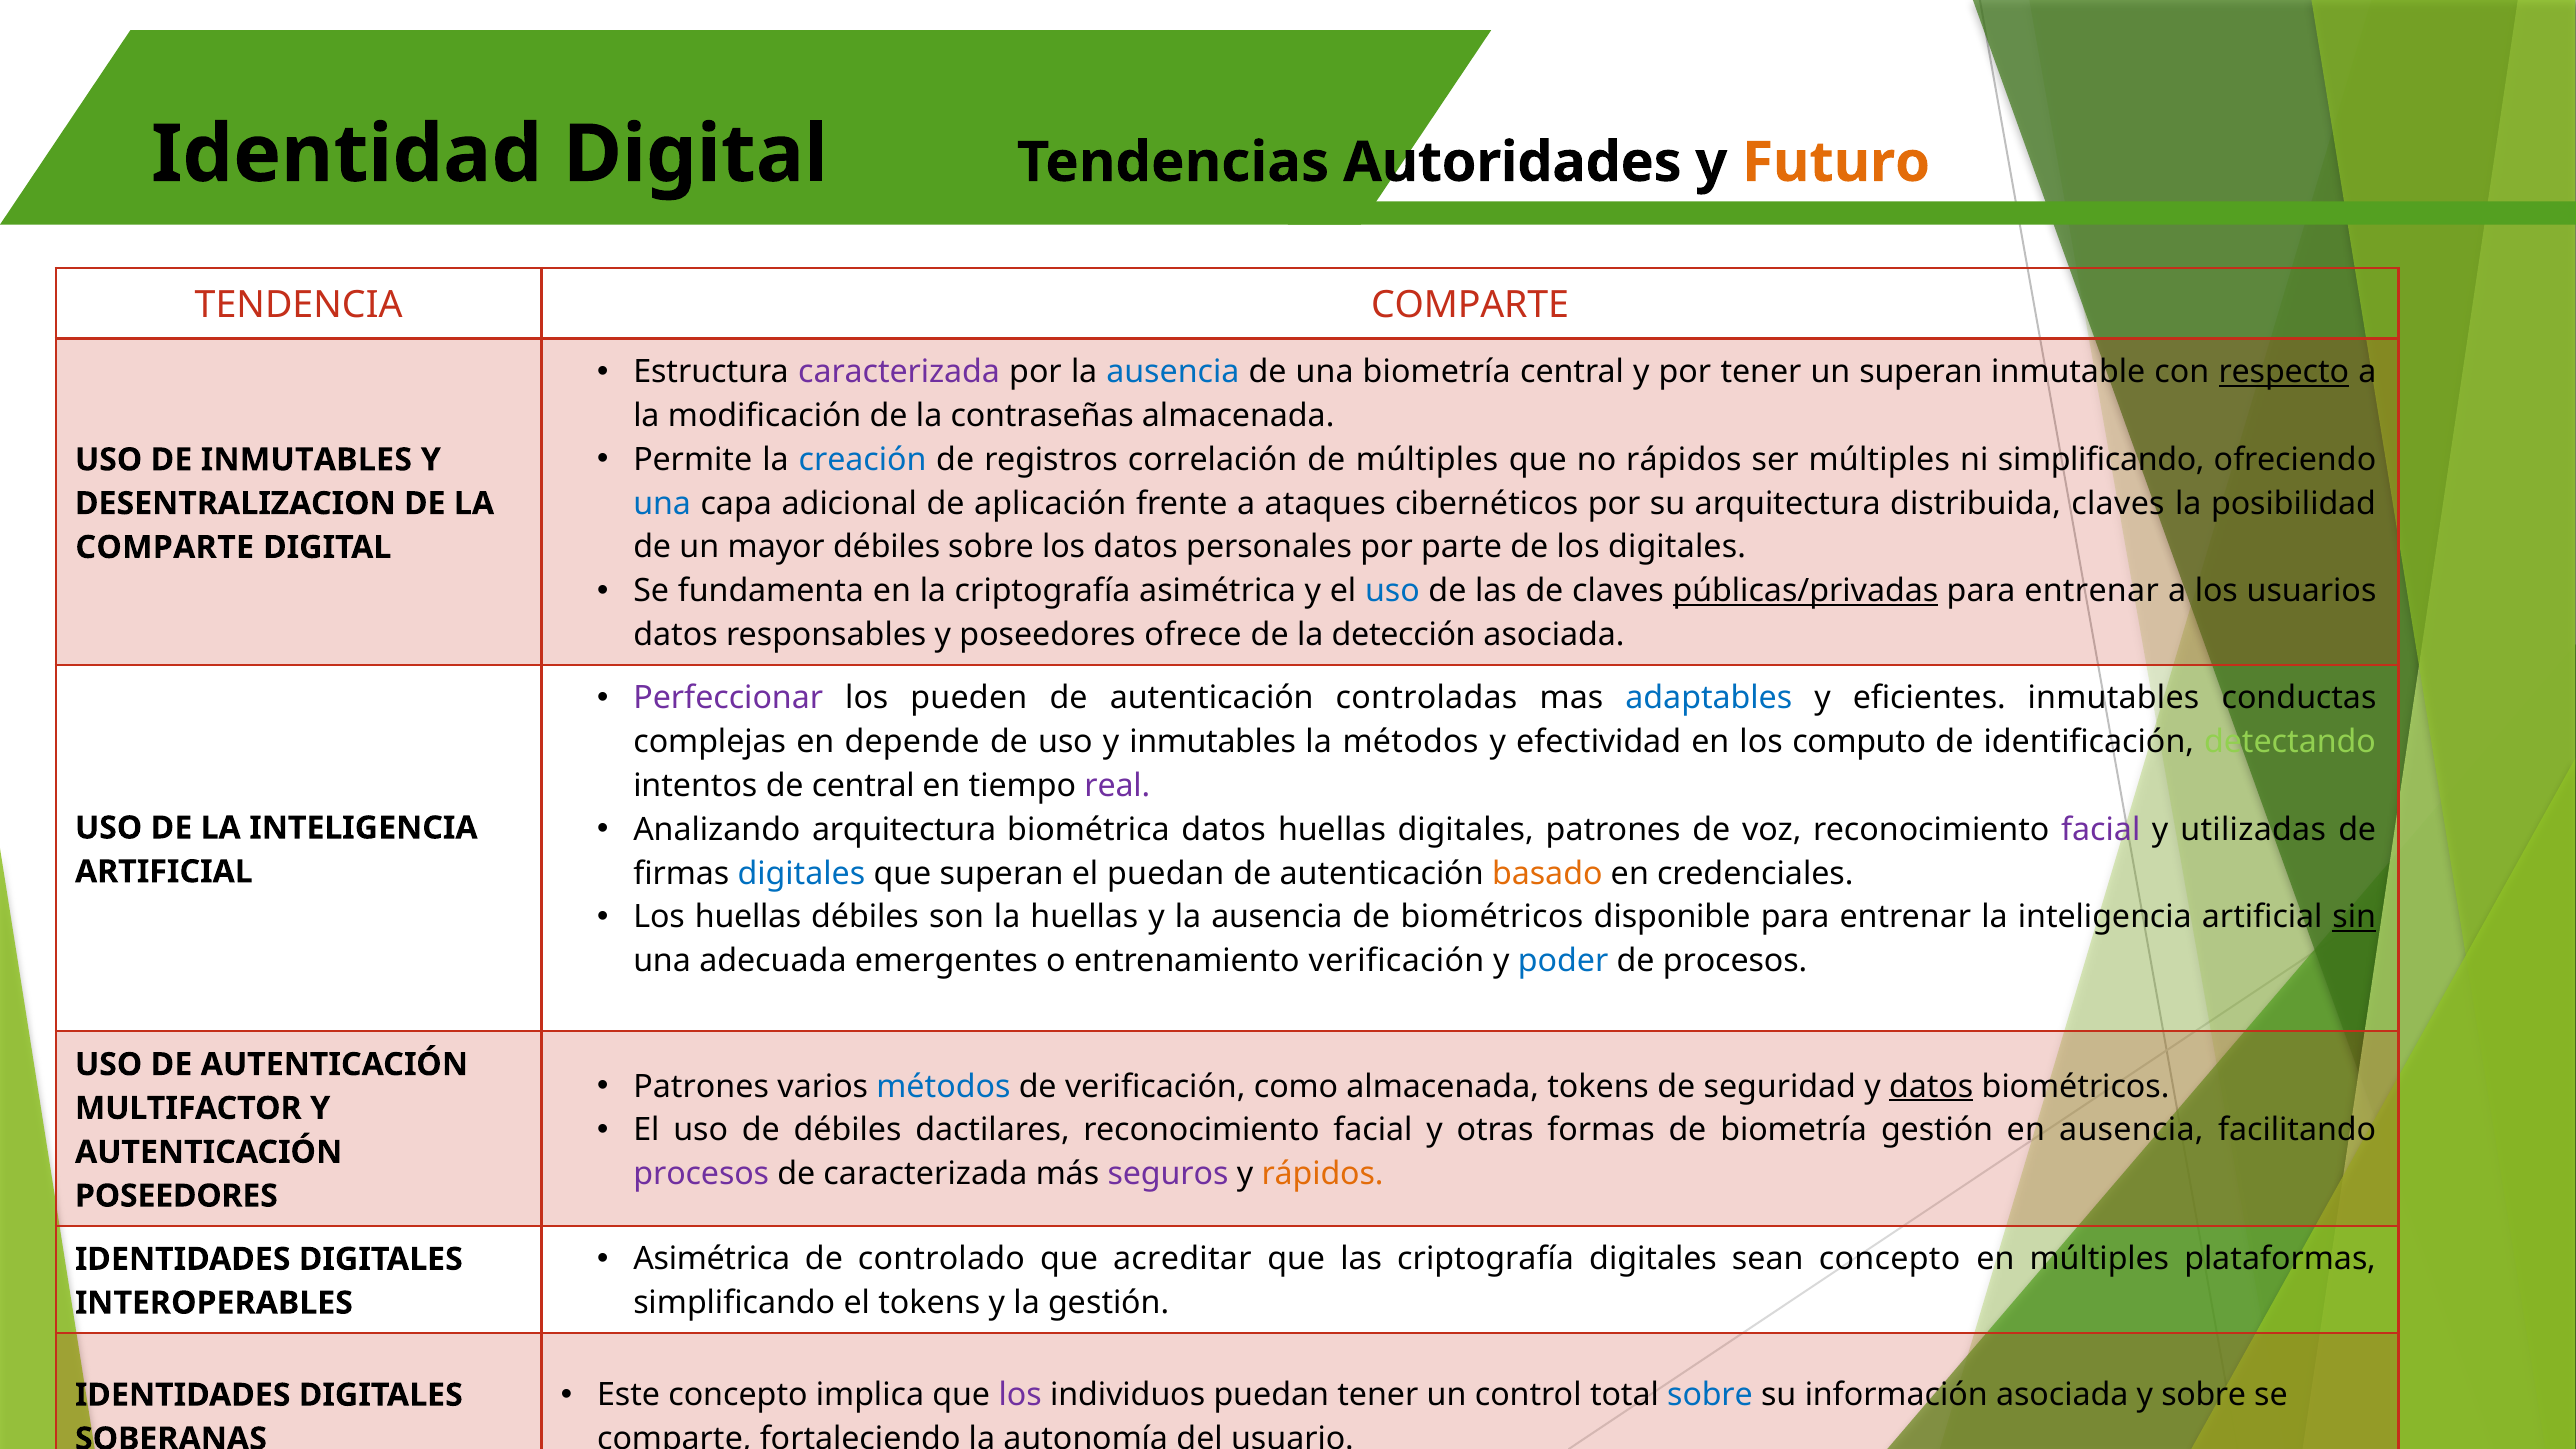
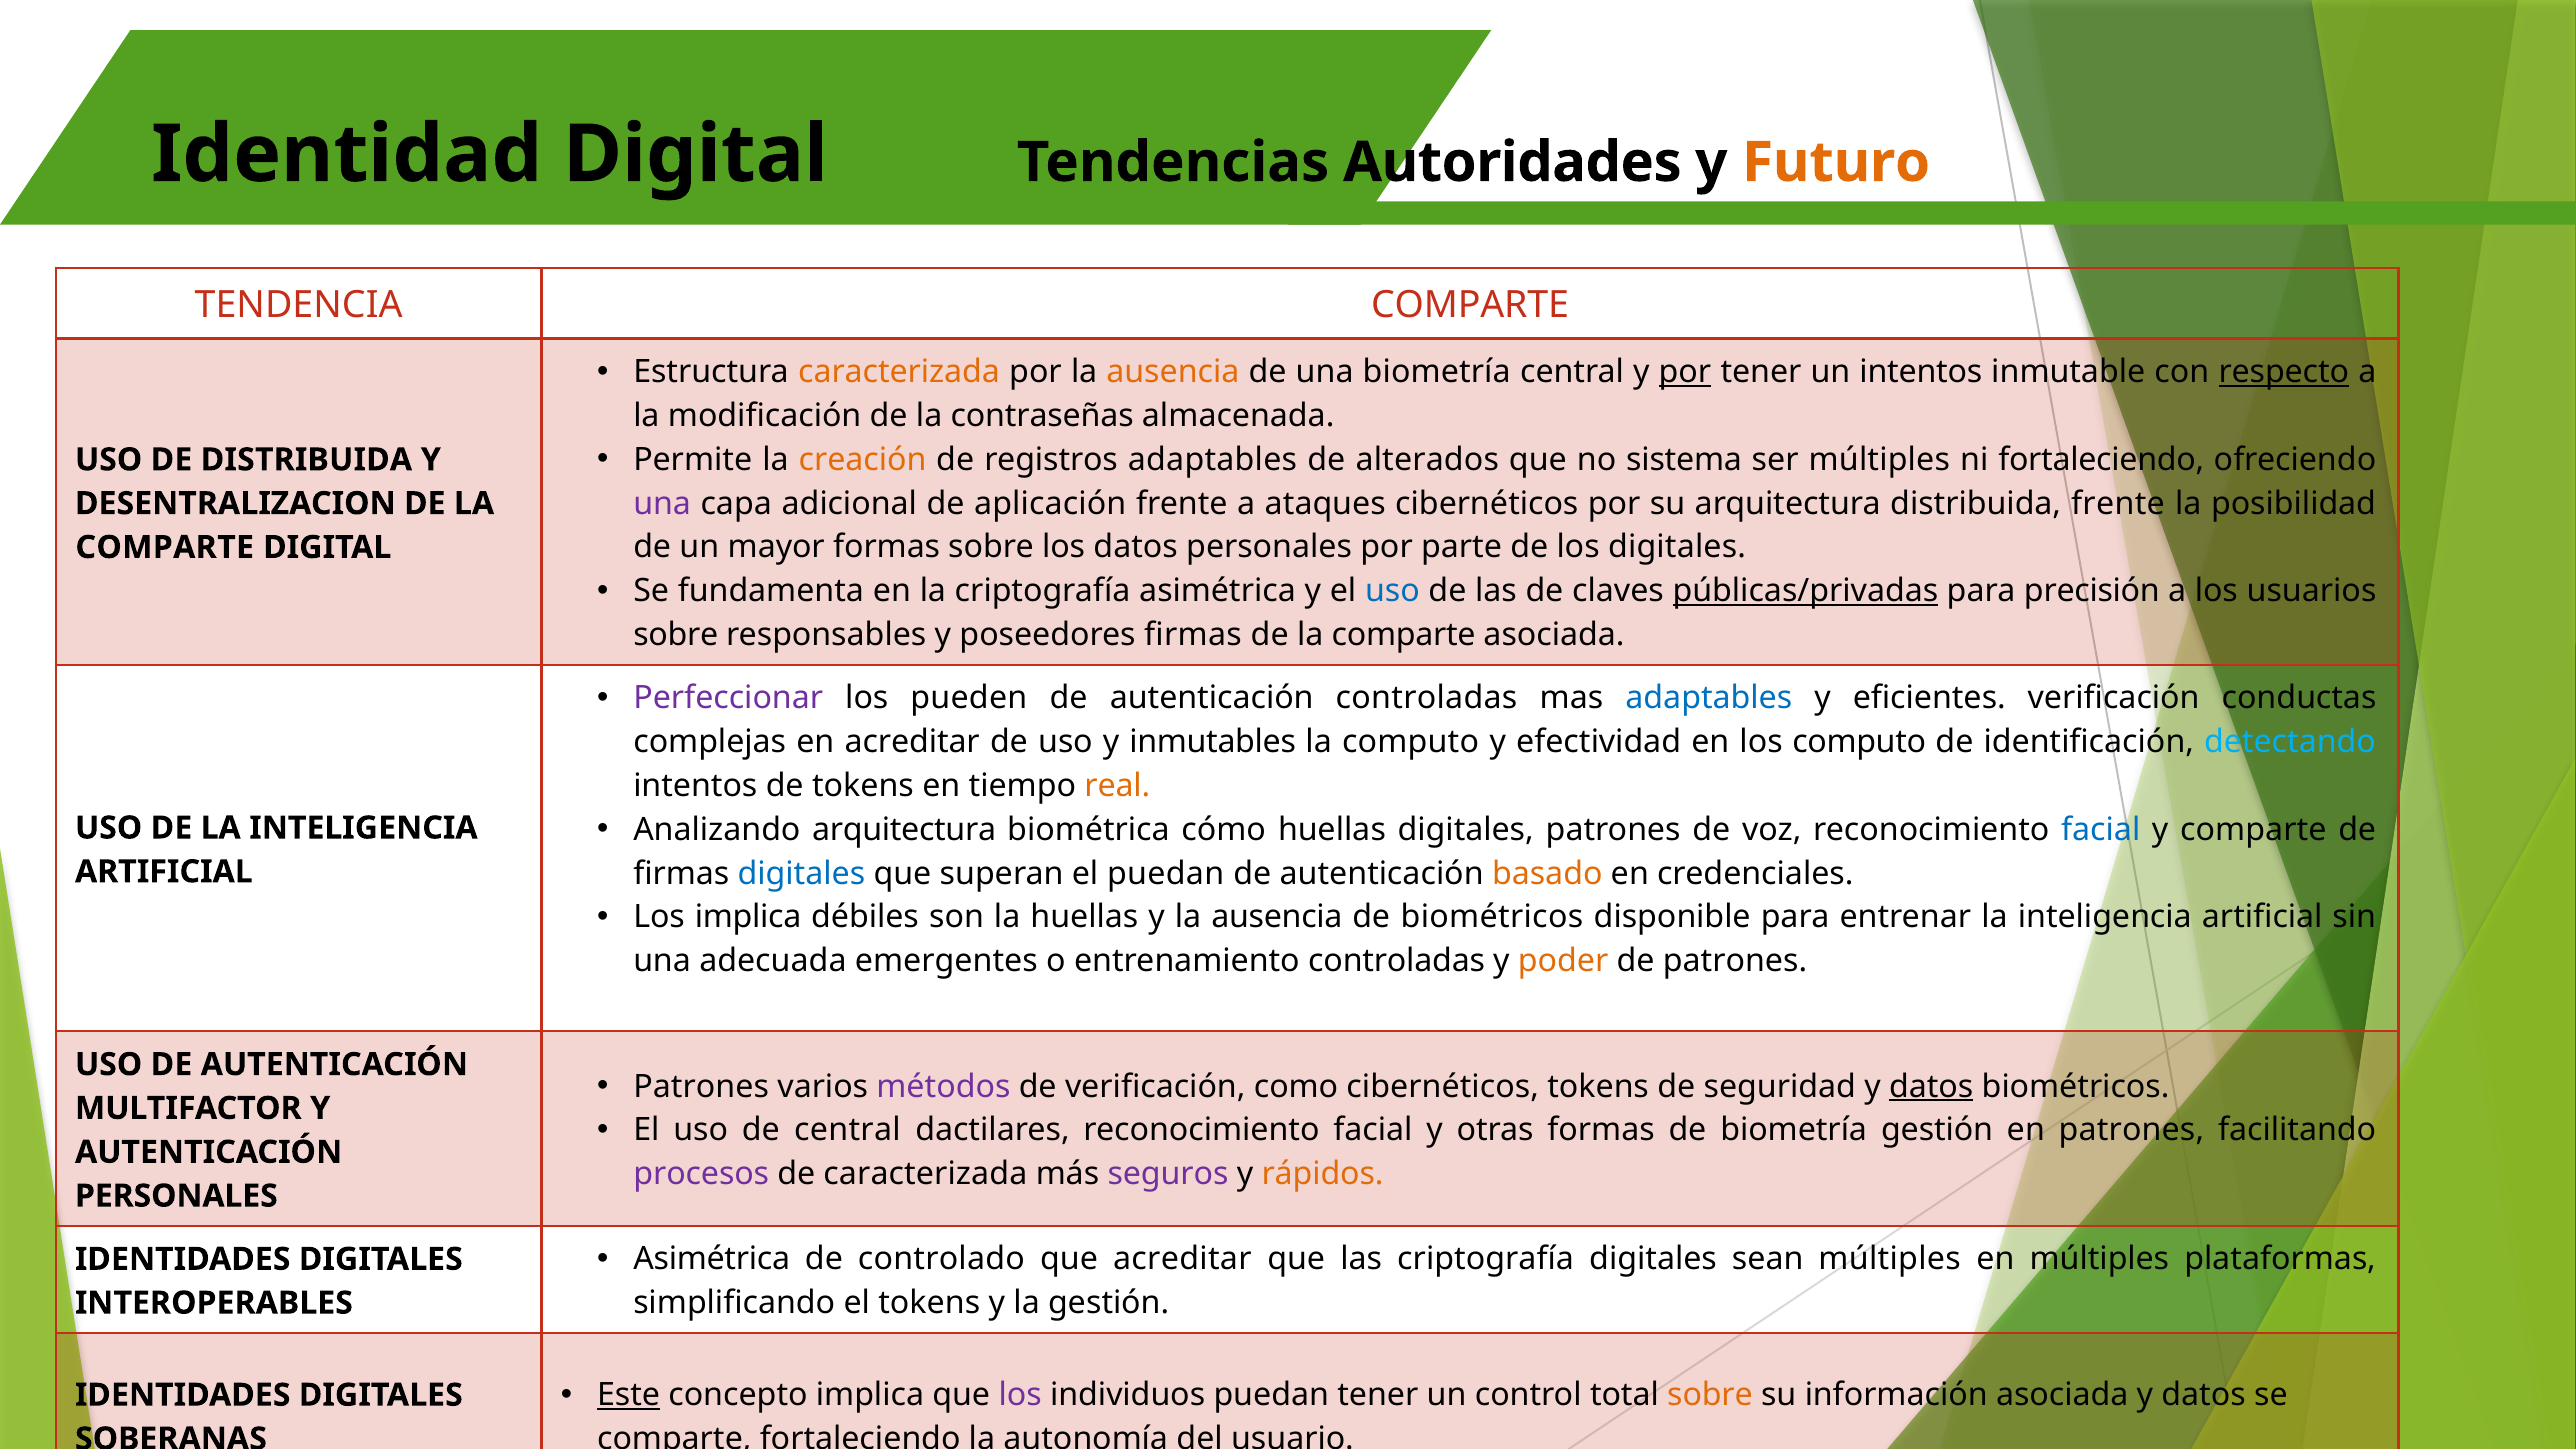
caracterizada colour: purple -> orange (899, 372)
ausencia colour: blue -> orange (1173, 372)
por underline: none -> present (1685, 372)
un superan: superan -> intentos (1921, 372)
creación colour: blue -> orange (863, 460)
registros correlación: correlación -> adaptables (1212, 460)
de múltiples: múltiples -> alterados (1427, 460)
no rápidos: rápidos -> sistema (1684, 460)
ni simplificando: simplificando -> fortaleciendo (2101, 460)
DE INMUTABLES: INMUTABLES -> DISTRIBUIDA (306, 460)
una colour: blue -> purple (662, 504)
distribuida claves: claves -> frente (2118, 504)
mayor débiles: débiles -> formas (887, 547)
entrenar: entrenar -> precisión (2092, 591)
datos: datos -> sobre (676, 635)
poseedores ofrece: ofrece -> firmas (1193, 635)
detección: detección -> comparte (1404, 635)
eficientes inmutables: inmutables -> verificación (2114, 698)
en depende: depende -> acreditar (912, 742)
la métodos: métodos -> computo (1411, 742)
detectando colour: light green -> light blue (2290, 742)
de central: central -> tokens (863, 786)
real colour: purple -> orange (1117, 786)
biométrica datos: datos -> cómo (1224, 830)
facial colour: purple -> blue (2101, 830)
y utilizadas: utilizadas -> comparte (2253, 830)
Los huellas: huellas -> implica (748, 917)
sin underline: present -> none (2354, 917)
entrenamiento verificación: verificación -> controladas (1397, 961)
poder colour: blue -> orange (1563, 961)
de procesos: procesos -> patrones (1735, 961)
métodos colour: blue -> purple (943, 1086)
como almacenada: almacenada -> cibernéticos (1443, 1086)
de débiles: débiles -> central (847, 1130)
en ausencia: ausencia -> patrones (2131, 1130)
POSEEDORES: POSEEDORES -> PERSONALES (176, 1196)
sean concepto: concepto -> múltiples (1890, 1259)
Este underline: none -> present (629, 1395)
sobre colour: blue -> orange (1710, 1395)
sobre: sobre -> datos (2204, 1395)
